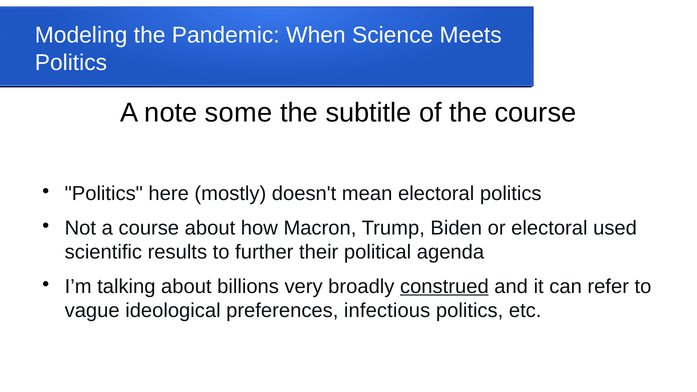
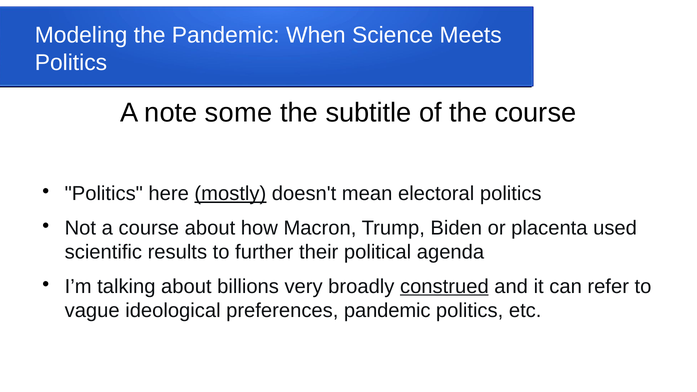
mostly underline: none -> present (230, 194)
or electoral: electoral -> placenta (549, 228)
preferences infectious: infectious -> pandemic (387, 311)
